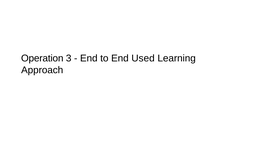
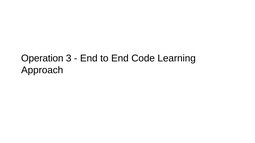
Used: Used -> Code (143, 59)
